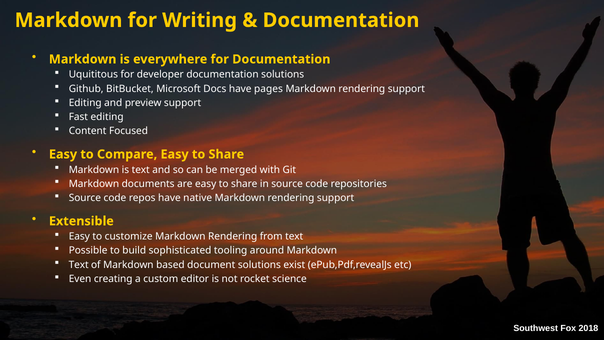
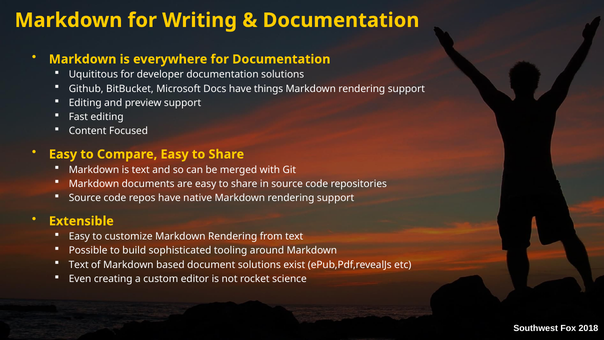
pages: pages -> things (269, 89)
